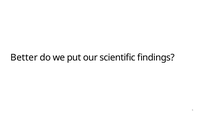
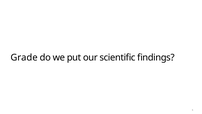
Better: Better -> Grade (24, 57)
